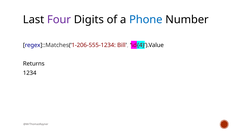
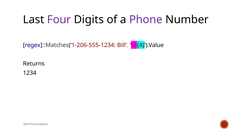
Phone colour: blue -> purple (146, 20)
